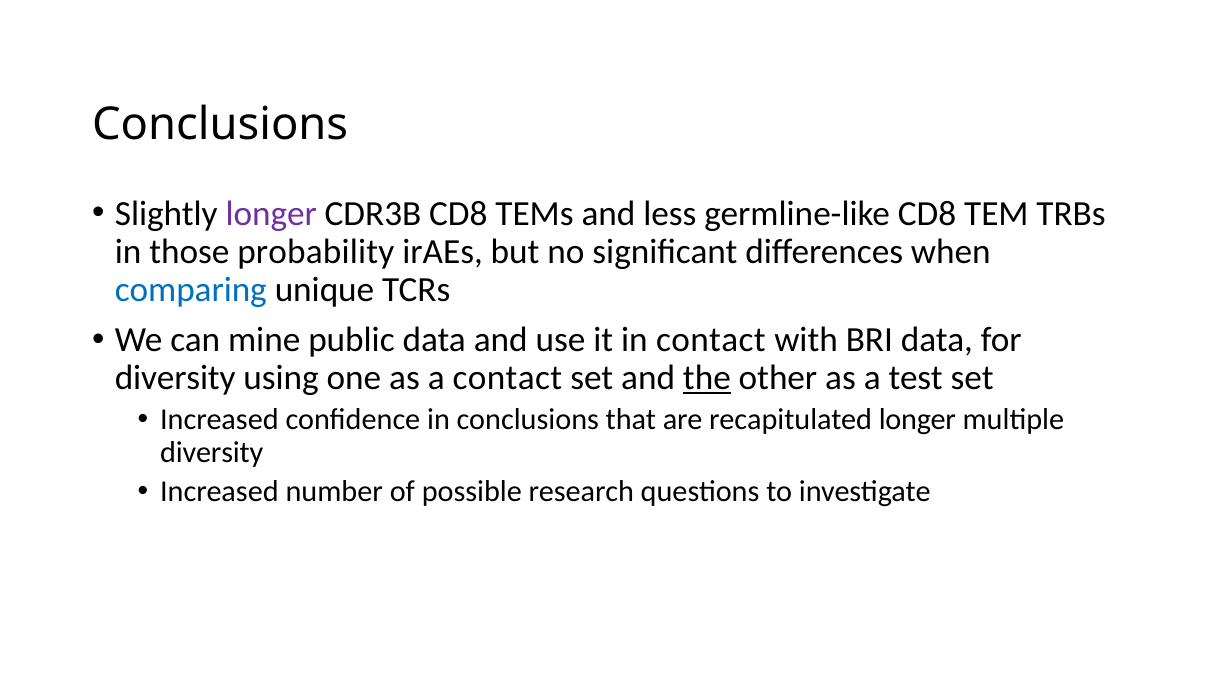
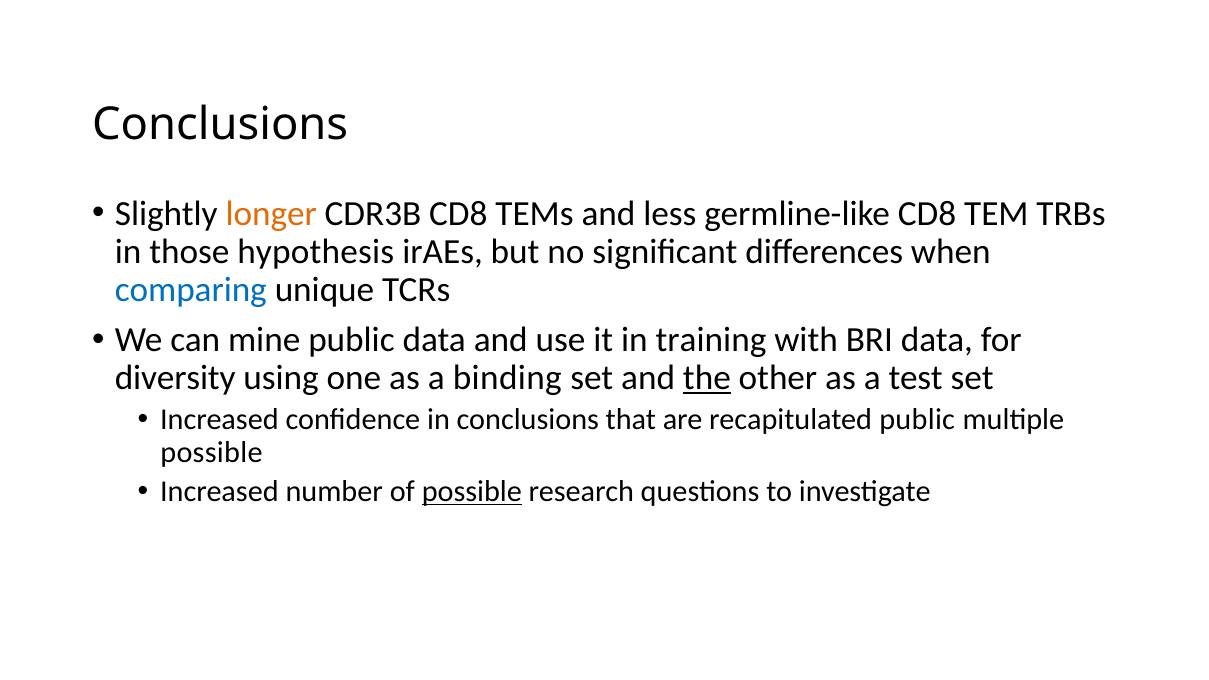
longer colour: purple -> orange (271, 214)
probability: probability -> hypothesis (316, 252)
in contact: contact -> training (711, 340)
a contact: contact -> binding (507, 378)
recapitulated longer: longer -> public (917, 420)
diversity: diversity -> possible (211, 453)
possible underline: none -> present (472, 492)
